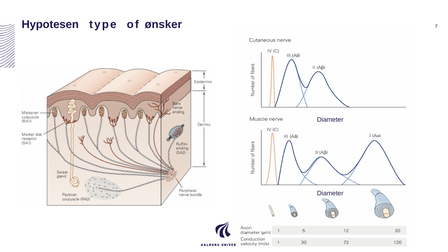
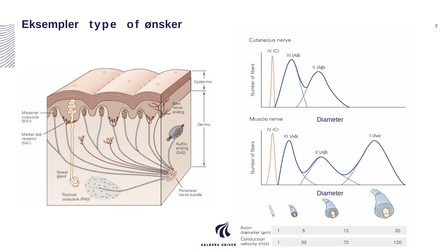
Hypotesen: Hypotesen -> Eksempler (50, 24)
